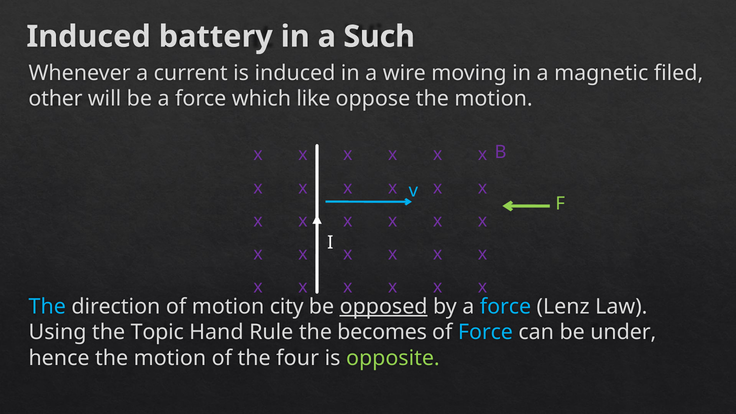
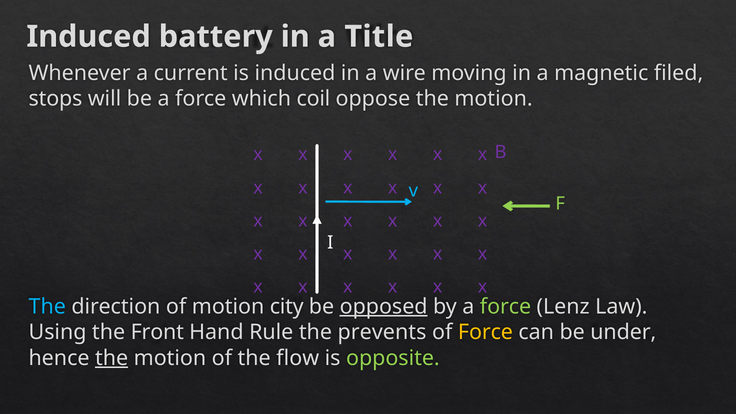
Such: Such -> Title (379, 37)
other: other -> stops (55, 99)
like: like -> coil (313, 99)
force colour: light blue -> light green (505, 307)
Topic: Topic -> Front (157, 332)
becomes: becomes -> prevents (382, 332)
Force colour: light blue -> yellow (485, 332)
the underline: none -> present (112, 358)
four: four -> flow (298, 358)
